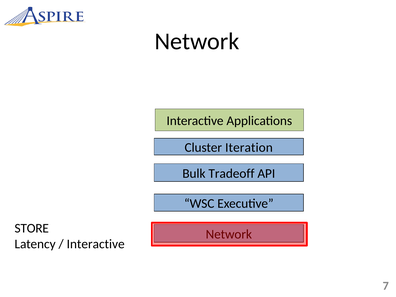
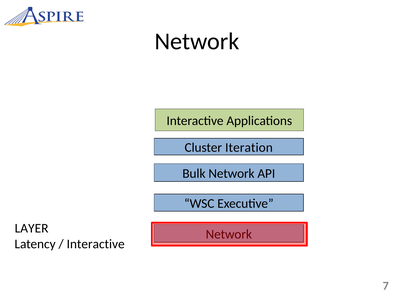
Bulk Tradeoff: Tradeoff -> Network (232, 173)
STORE: STORE -> LAYER (32, 228)
